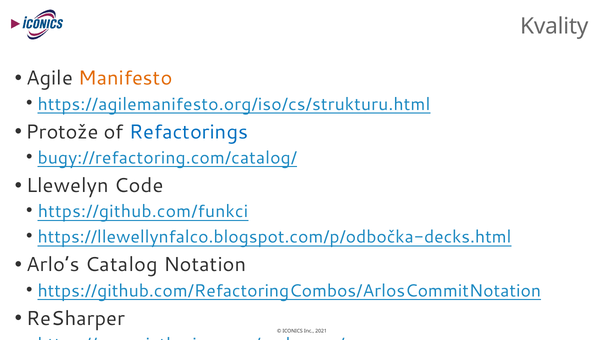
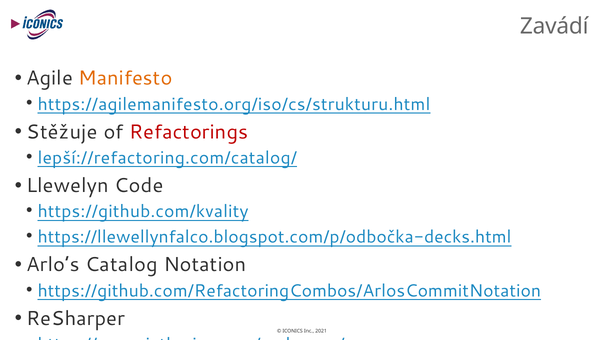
Kvality: Kvality -> Zavádí (554, 26)
Protože: Protože -> Stěžuje (62, 132)
Refactorings colour: blue -> red (189, 132)
bugy://refactoring.com/catalog/: bugy://refactoring.com/catalog/ -> lepší://refactoring.com/catalog/ (167, 158)
https://github.com/funkci: https://github.com/funkci -> https://github.com/kvality (143, 211)
